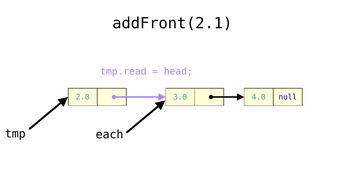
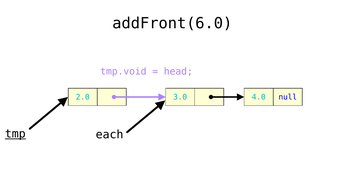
addFront(2.1: addFront(2.1 -> addFront(6.0 (172, 23)
tmp.read: tmp.read -> tmp.void (123, 72)
tmp underline: none -> present (15, 134)
